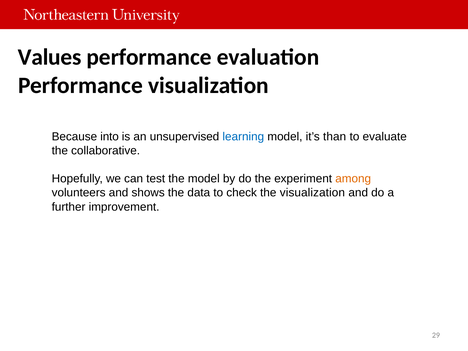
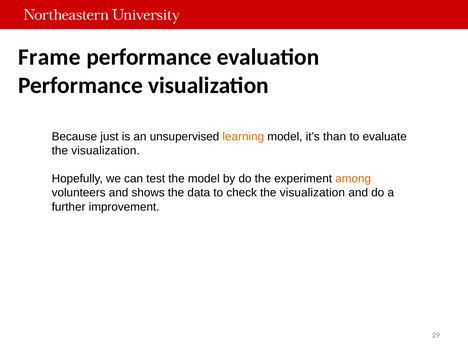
Values: Values -> Frame (49, 57)
into: into -> just (109, 137)
learning colour: blue -> orange (243, 137)
collaborative: collaborative -> visualization (106, 151)
